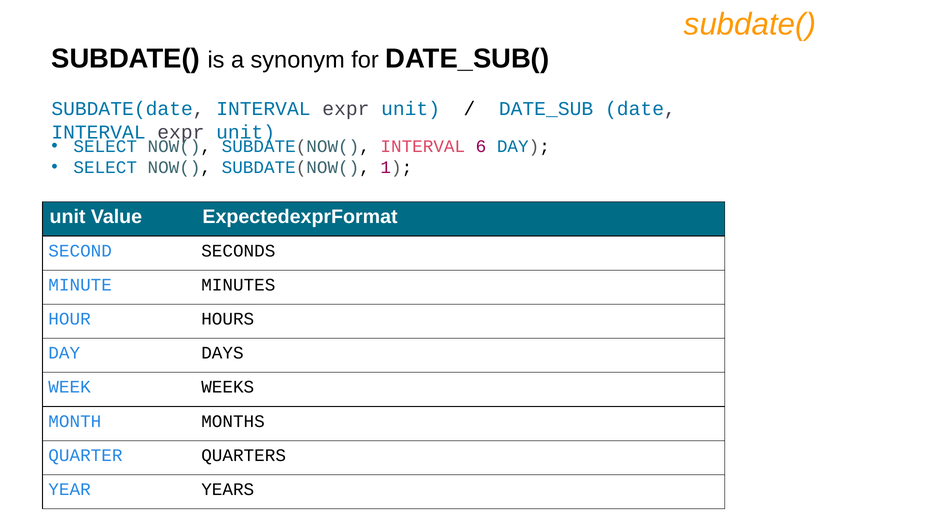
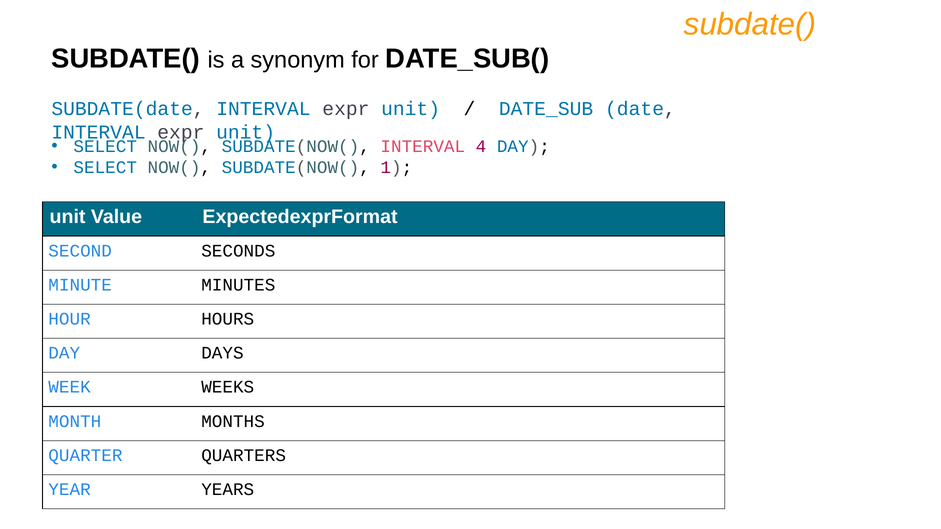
6: 6 -> 4 (481, 147)
